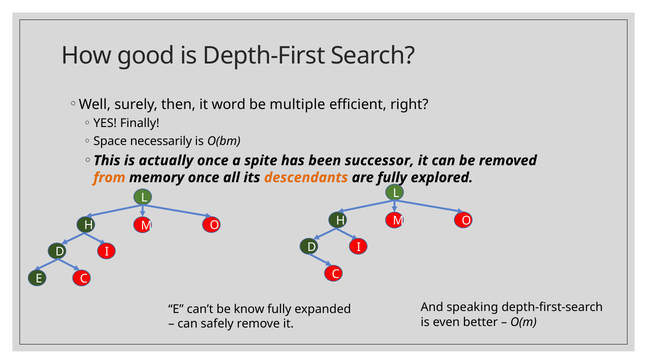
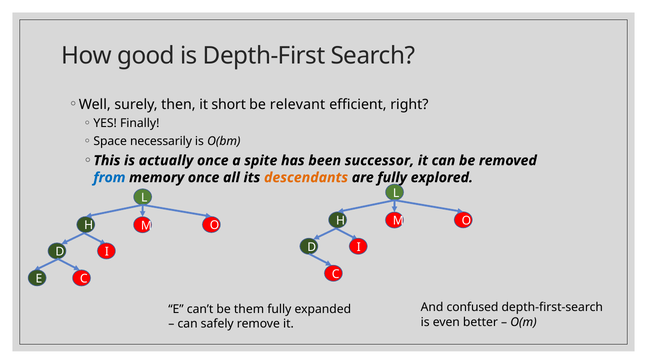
word: word -> short (229, 104)
multiple: multiple -> relevant (297, 104)
from colour: orange -> blue (109, 178)
speaking: speaking -> confused (472, 307)
know: know -> them (249, 309)
